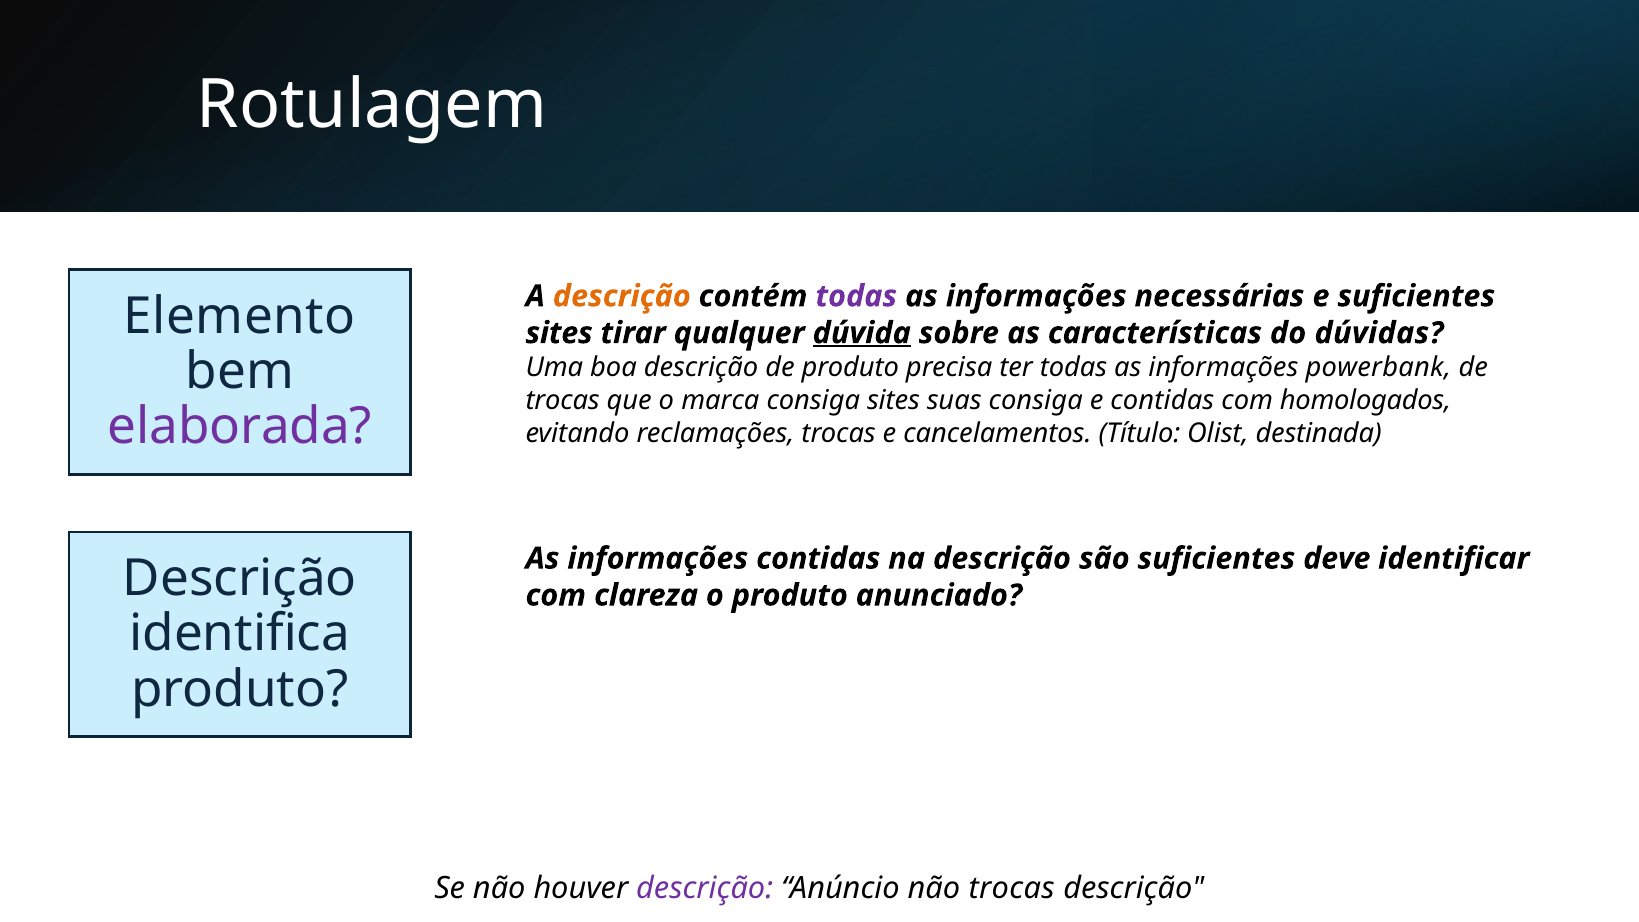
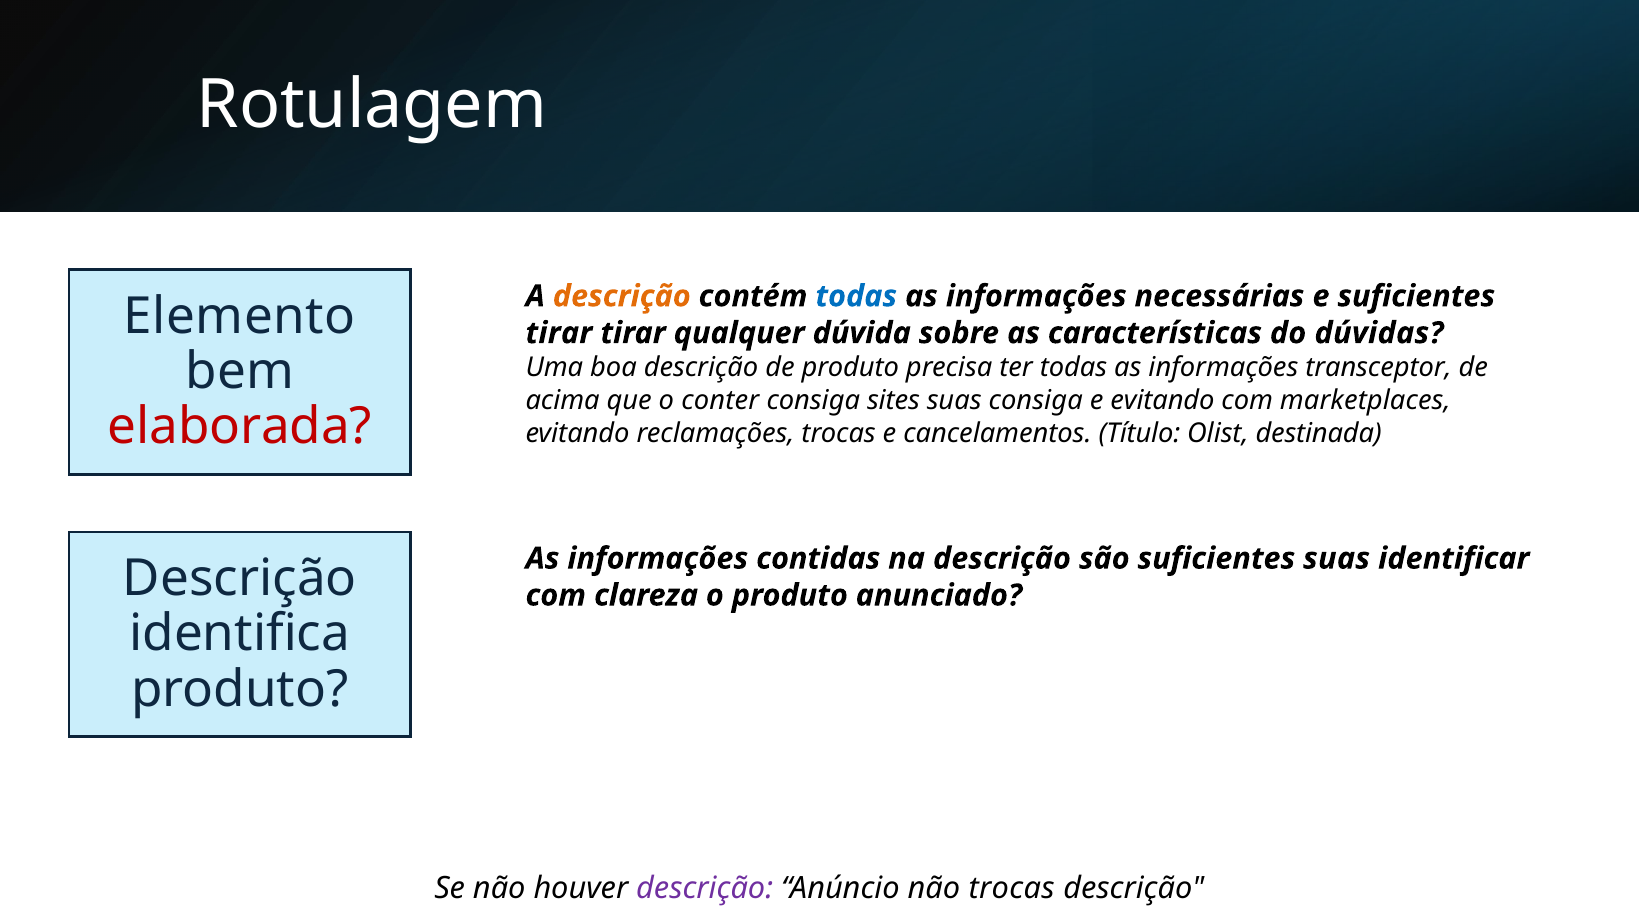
todas colour: purple -> blue (856, 296)
sites: sites -> tirar (559, 333)
dúvida underline: present -> none (862, 333)
powerbank: powerbank -> transceptor (1378, 368)
trocas: trocas -> acima (563, 400)
marca: marca -> conter (720, 400)
e contidas: contidas -> evitando (1162, 400)
homologados: homologados -> marketplaces (1365, 400)
elaborada colour: purple -> red (240, 427)
suficientes deve: deve -> suas (1337, 558)
